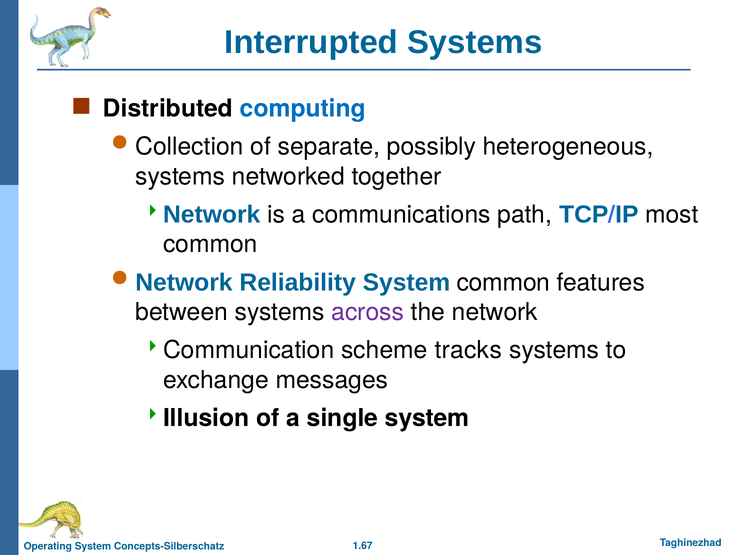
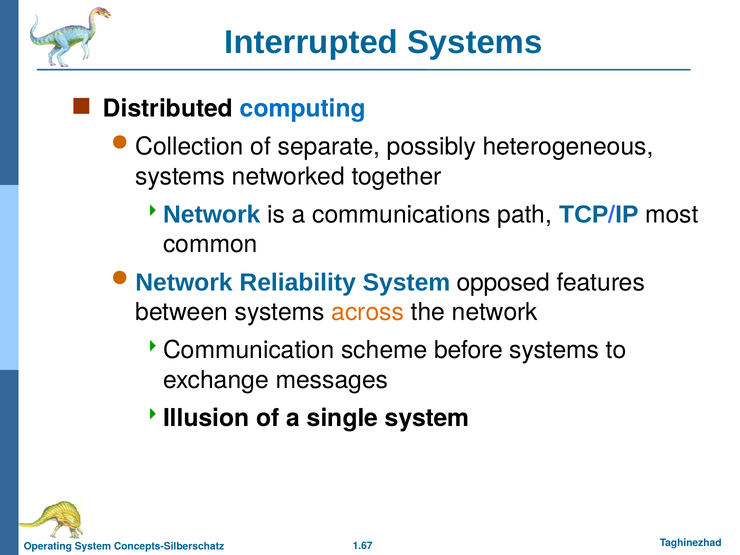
System common: common -> opposed (504, 282)
across colour: purple -> orange (368, 312)
tracks: tracks -> before (469, 350)
